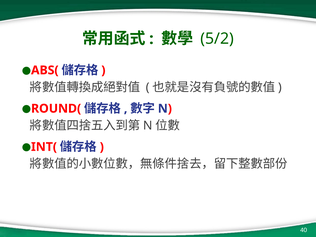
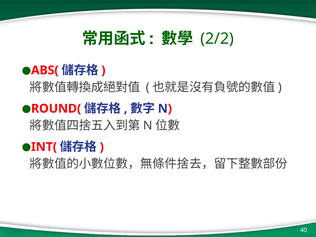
5/2: 5/2 -> 2/2 (217, 39)
